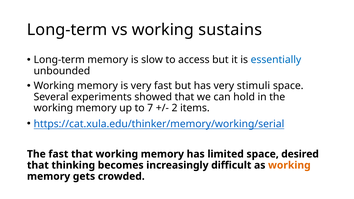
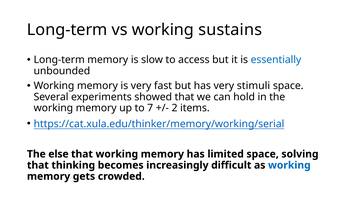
The fast: fast -> else (58, 154)
desired: desired -> solving (300, 154)
working colour: orange -> blue (289, 165)
